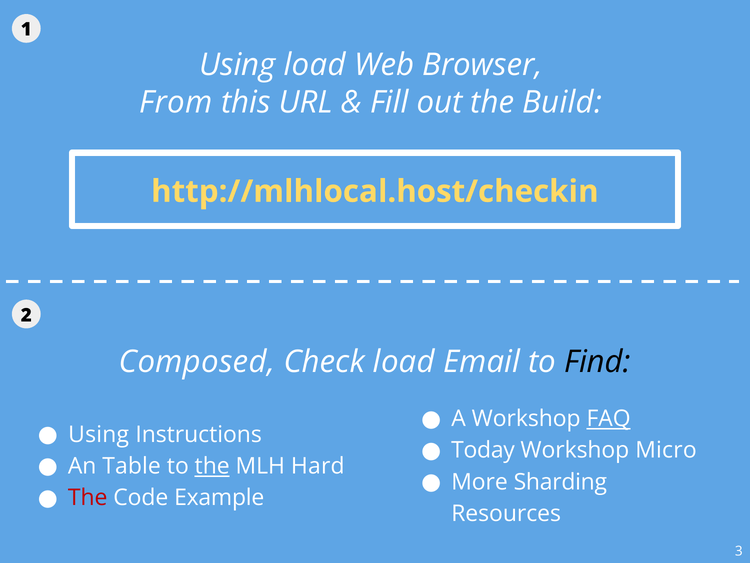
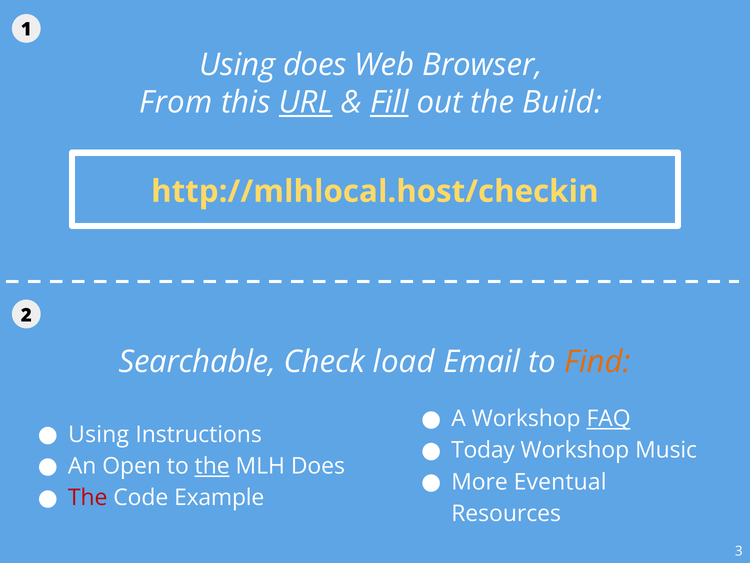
Using load: load -> does (315, 65)
URL underline: none -> present (306, 102)
Fill underline: none -> present (389, 102)
Composed: Composed -> Searchable (197, 362)
Find colour: black -> orange (597, 362)
Micro: Micro -> Music (666, 450)
Table: Table -> Open (132, 466)
MLH Hard: Hard -> Does (318, 466)
Sharding: Sharding -> Eventual (560, 482)
